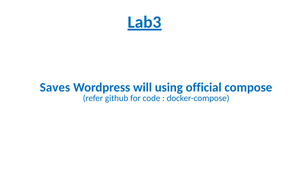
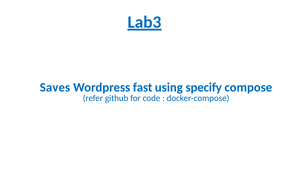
will: will -> fast (143, 87)
official: official -> specify (204, 87)
